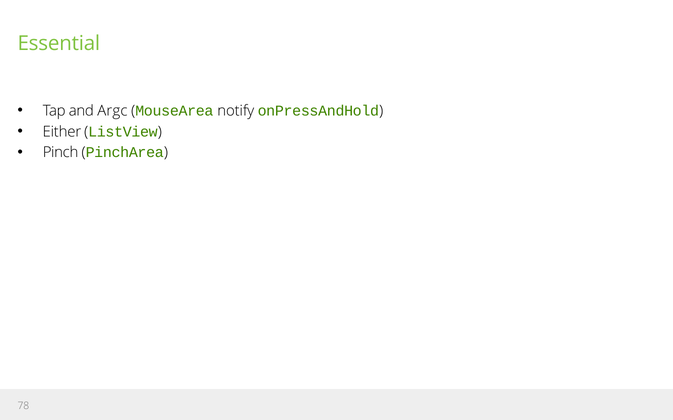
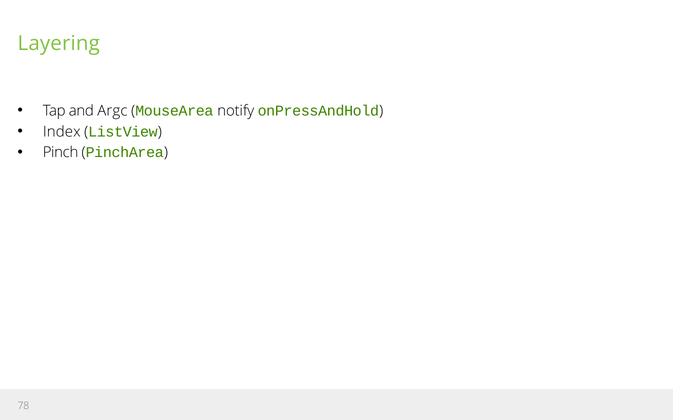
Essential: Essential -> Layering (59, 43)
Either: Either -> Index (62, 132)
